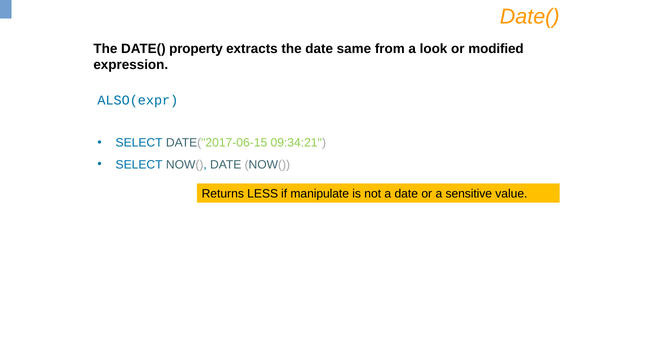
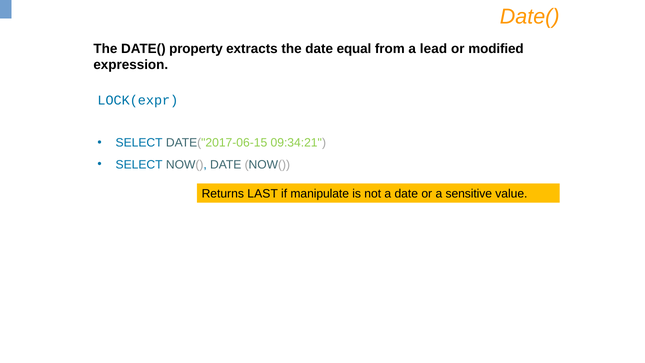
same: same -> equal (354, 49)
look: look -> lead (433, 49)
ALSO(expr: ALSO(expr -> LOCK(expr (138, 100)
LESS: LESS -> LAST (263, 194)
